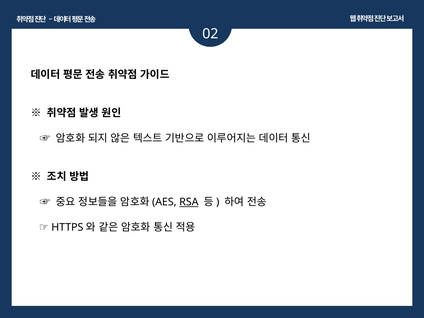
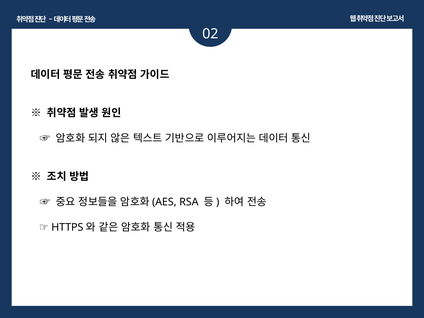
RSA underline: present -> none (189, 202)
